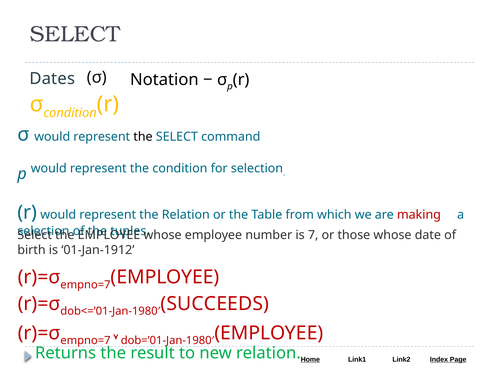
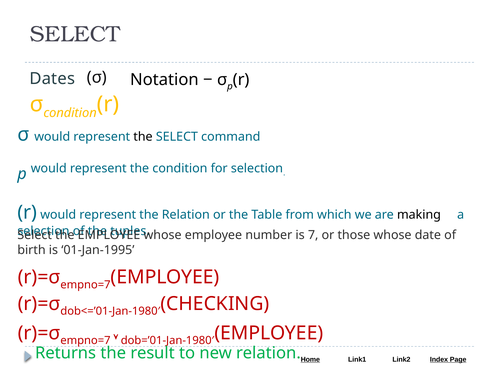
making colour: red -> black (419, 215)
01-Jan-1912: 01-Jan-1912 -> 01-Jan-1995 (98, 250)
SUCCEEDS: SUCCEEDS -> CHECKING (215, 304)
